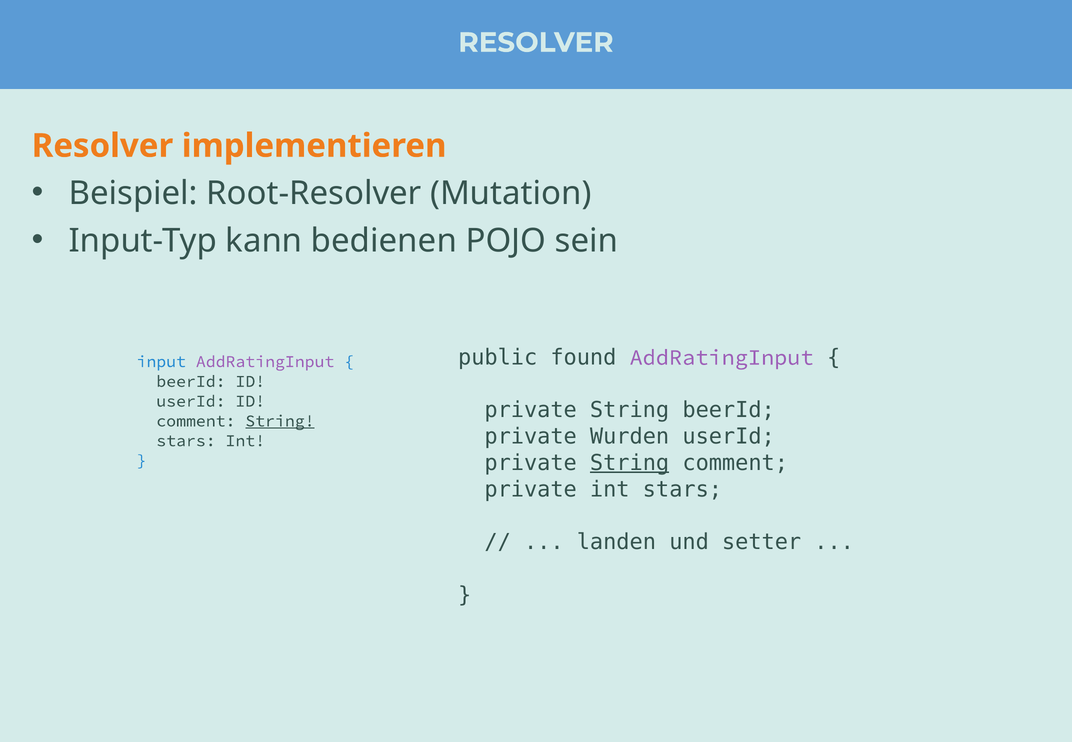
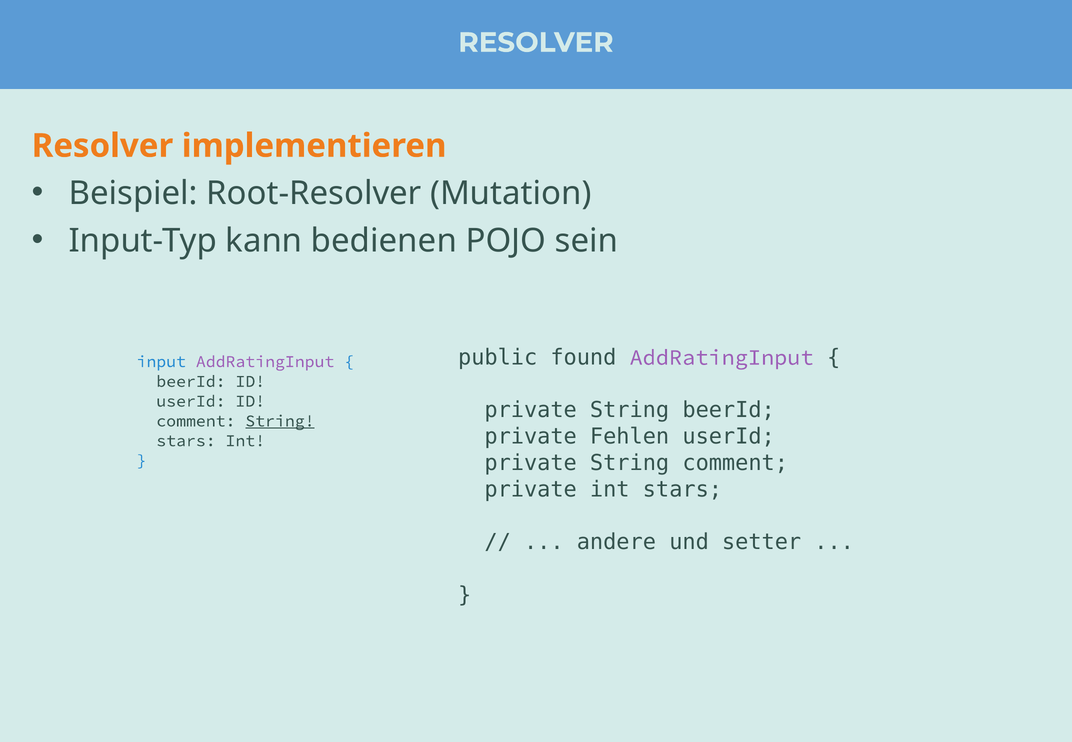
Wurden: Wurden -> Fehlen (630, 437)
String underline: present -> none (630, 463)
landen: landen -> andere (616, 542)
